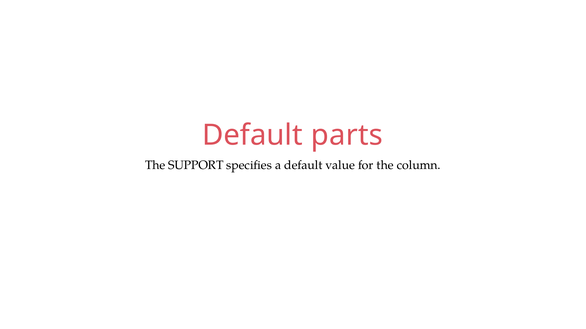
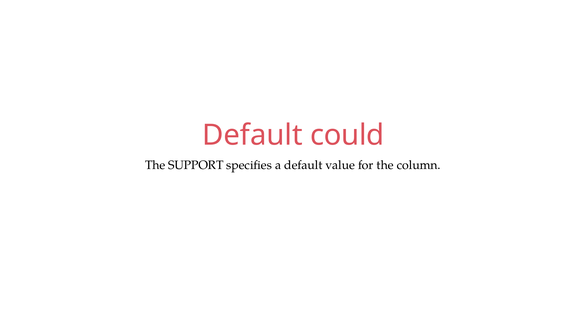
parts: parts -> could (347, 135)
